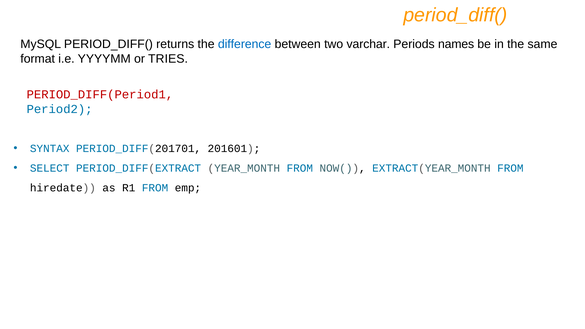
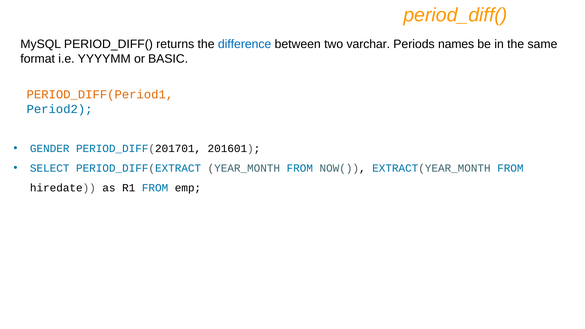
TRIES: TRIES -> BASIC (168, 59)
PERIOD_DIFF(Period1 colour: red -> orange (100, 94)
SYNTAX: SYNTAX -> GENDER (50, 149)
